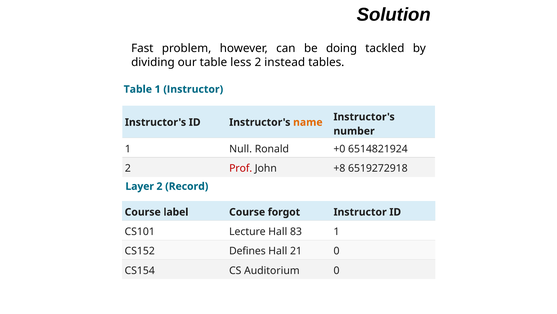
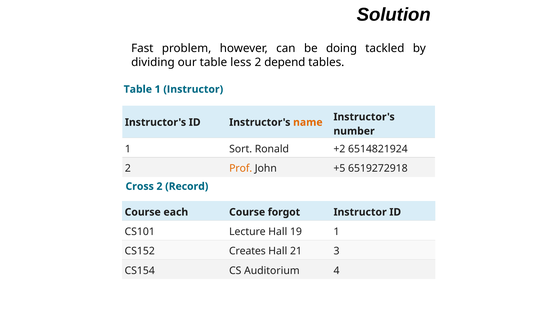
instead: instead -> depend (285, 62)
Null: Null -> Sort (241, 149)
+0: +0 -> +2 (339, 149)
Prof colour: red -> orange (241, 168)
+8: +8 -> +5 (339, 168)
Layer: Layer -> Cross (140, 186)
label: label -> each (176, 212)
83: 83 -> 19 (296, 231)
Defines: Defines -> Creates (247, 251)
21 0: 0 -> 3 (337, 251)
Auditorium 0: 0 -> 4 (337, 270)
